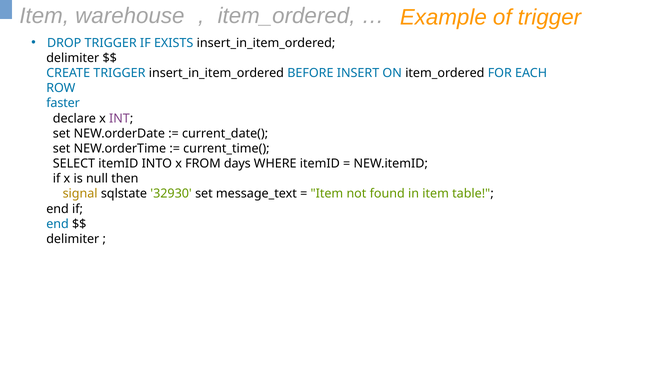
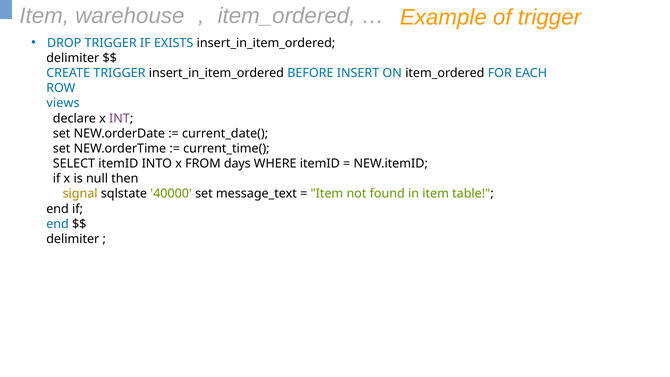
faster: faster -> views (63, 103)
32930: 32930 -> 40000 (171, 194)
